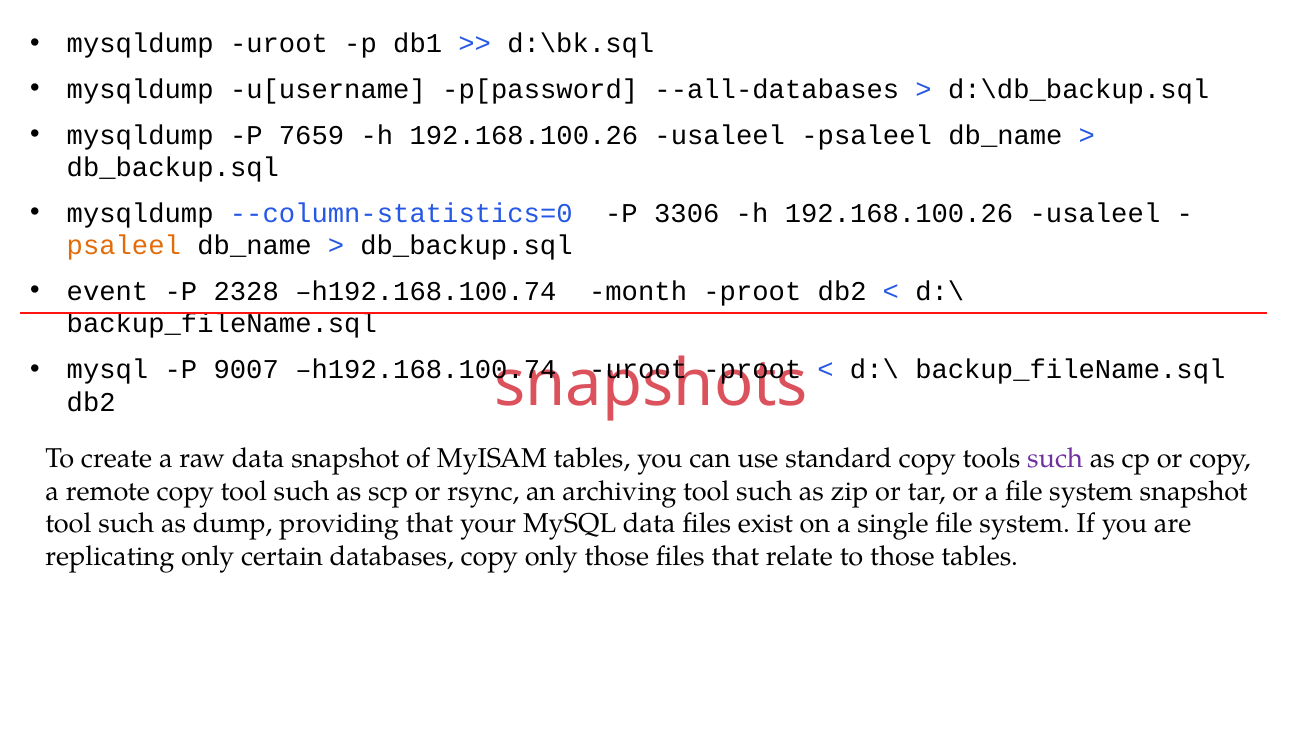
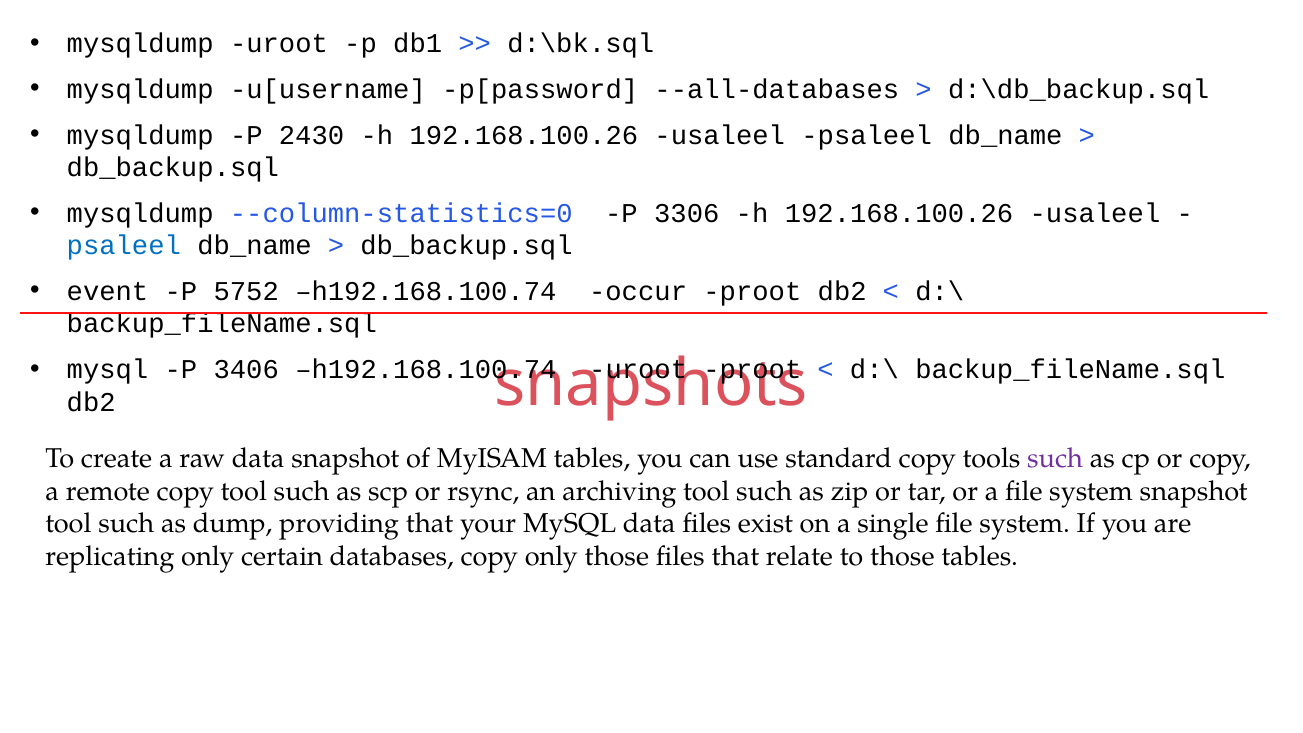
7659: 7659 -> 2430 (312, 135)
psaleel colour: orange -> blue (124, 246)
2328: 2328 -> 5752 (246, 291)
month: month -> occur (638, 291)
9007: 9007 -> 3406 (246, 370)
